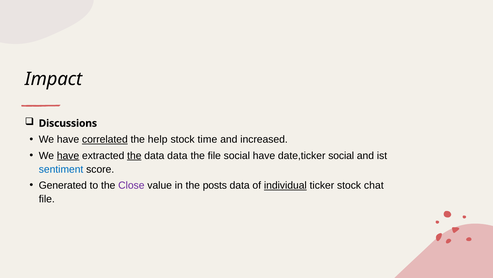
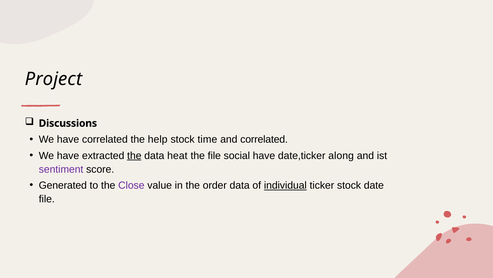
Impact: Impact -> Project (54, 79)
correlated underline: present -> none (105, 139)
and increased: increased -> correlated (264, 139)
have underline: present -> none (68, 155)
data data: data -> heat (177, 155)
date,ticker social: social -> along (341, 155)
sentiment colour: blue -> purple (61, 169)
posts: posts -> order (215, 185)
chat: chat -> date (374, 185)
